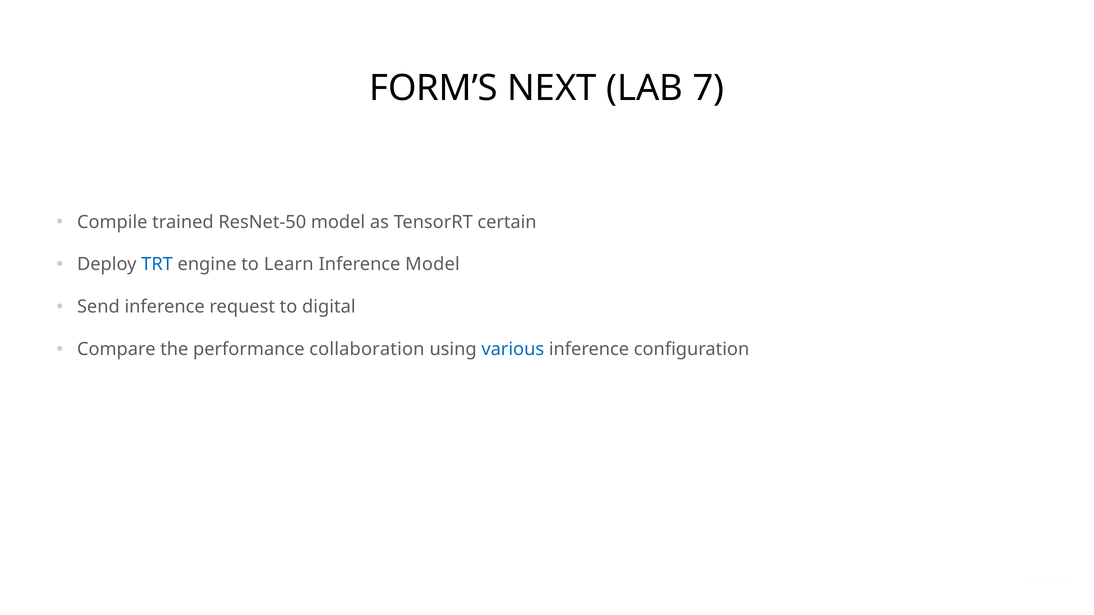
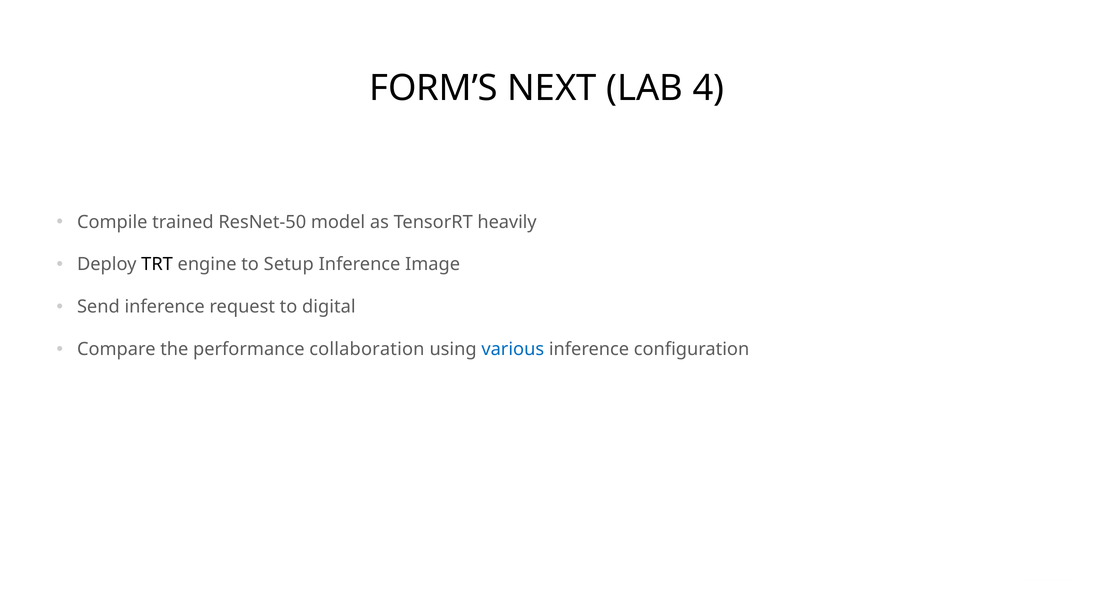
7: 7 -> 4 (709, 88)
certain: certain -> heavily (507, 222)
TRT colour: blue -> black (157, 265)
Learn: Learn -> Setup (289, 265)
Inference Model: Model -> Image (433, 265)
